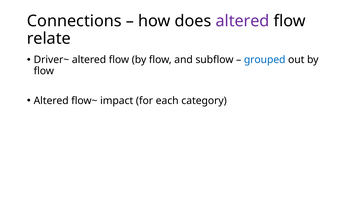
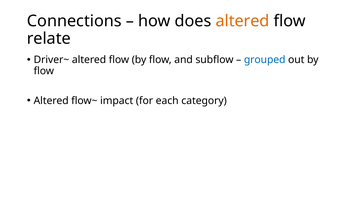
altered colour: purple -> orange (243, 21)
